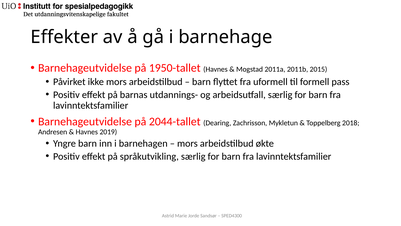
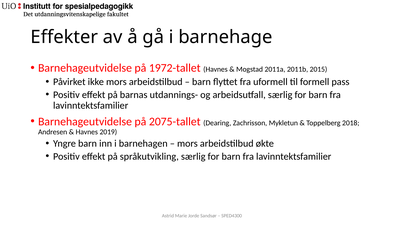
1950-tallet: 1950-tallet -> 1972-tallet (175, 68)
2044-tallet: 2044-tallet -> 2075-tallet (175, 121)
